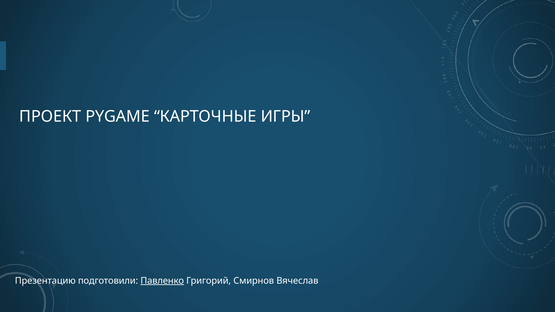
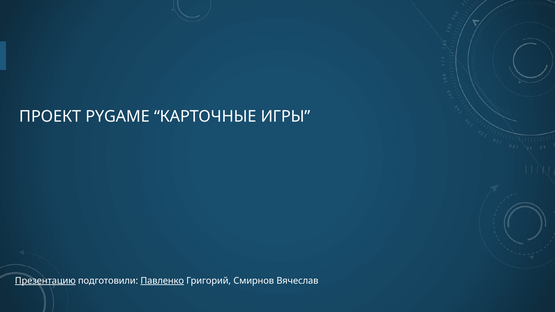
Презентацию underline: none -> present (45, 281)
